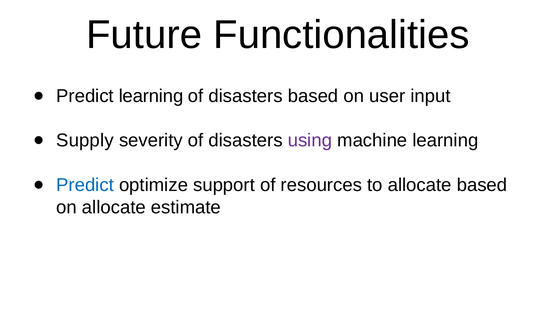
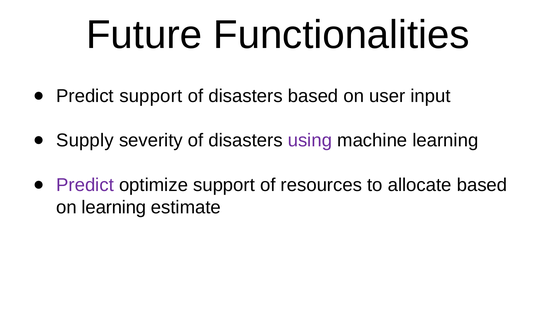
Predict learning: learning -> support (151, 96)
Predict colour: blue -> purple (85, 185)
on allocate: allocate -> learning (114, 207)
